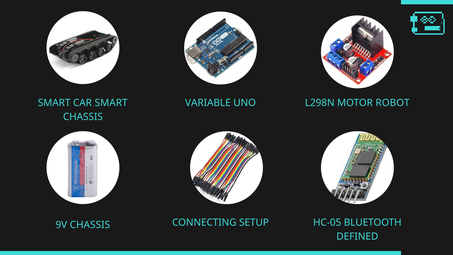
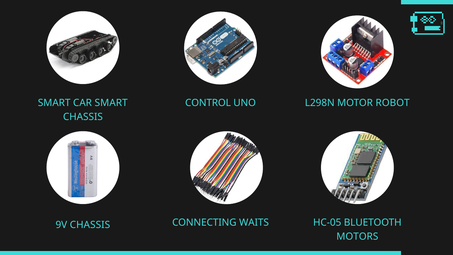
VARIABLE: VARIABLE -> CONTROL (208, 103)
SETUP: SETUP -> WAITS (254, 222)
DEFINED: DEFINED -> MOTORS (357, 236)
